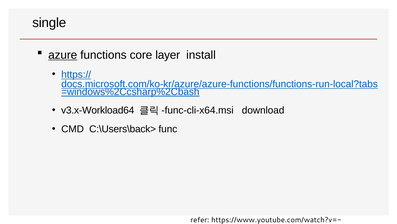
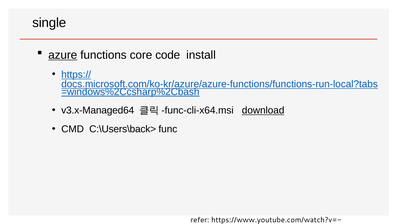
layer: layer -> code (168, 55)
v3.x-Workload64: v3.x-Workload64 -> v3.x-Managed64 (98, 110)
download underline: none -> present (263, 110)
